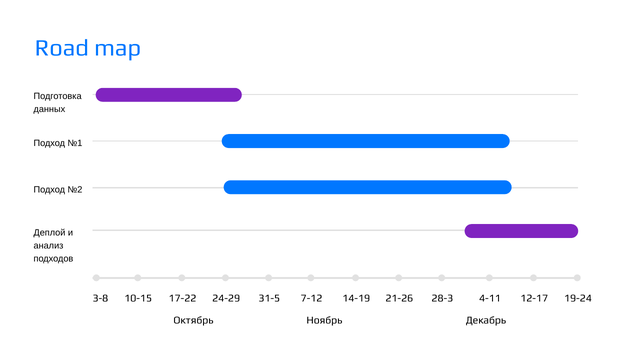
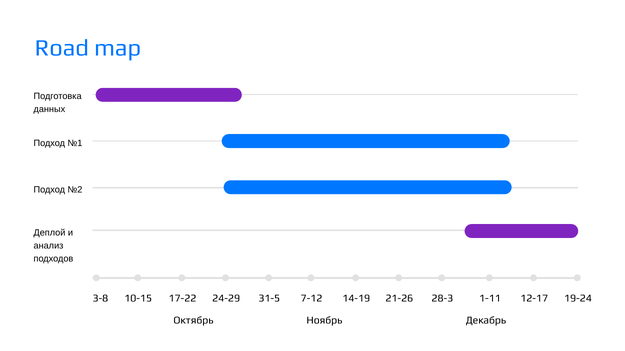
4-11: 4-11 -> 1-11 (490, 299)
